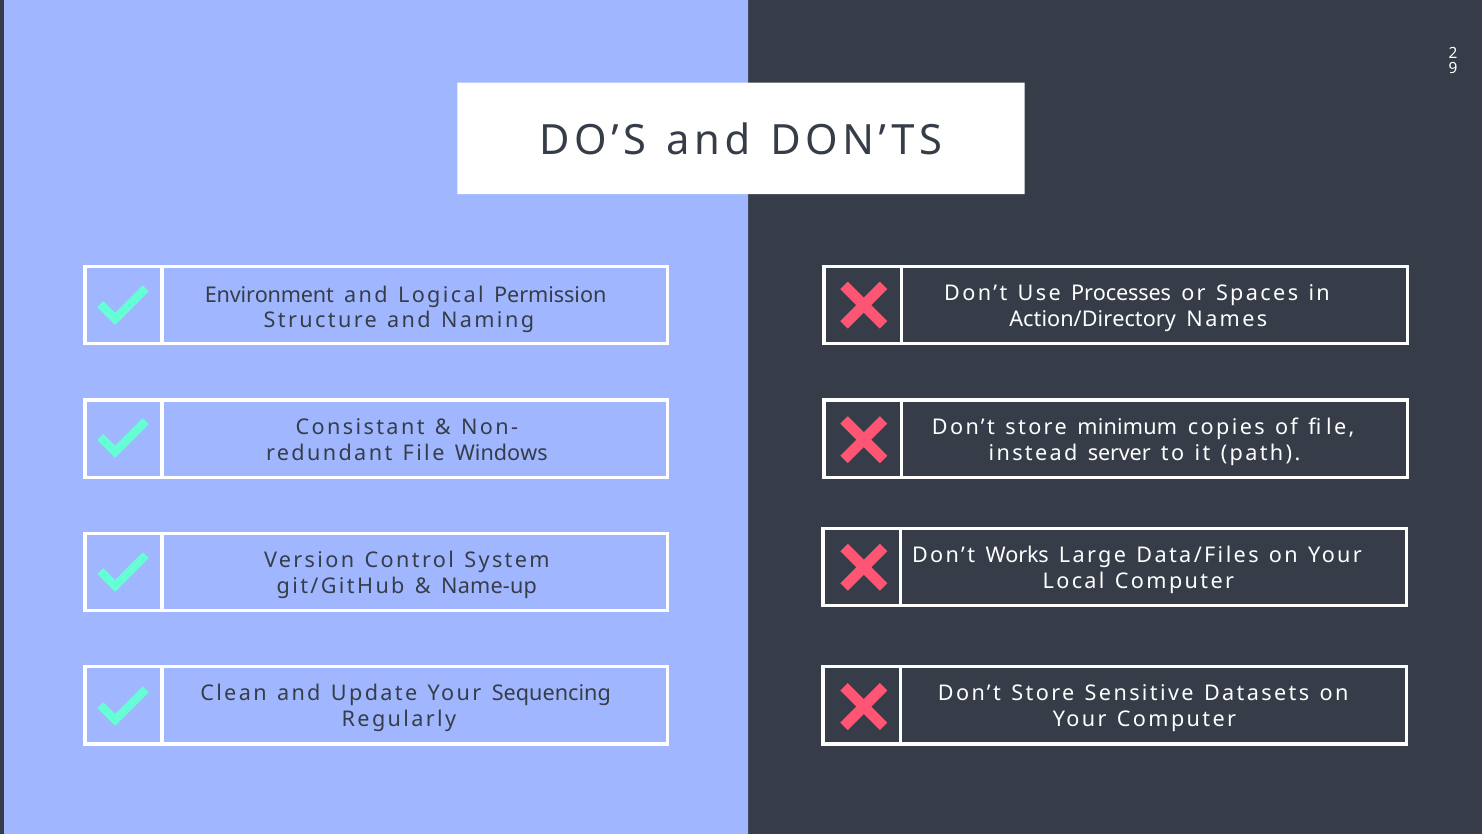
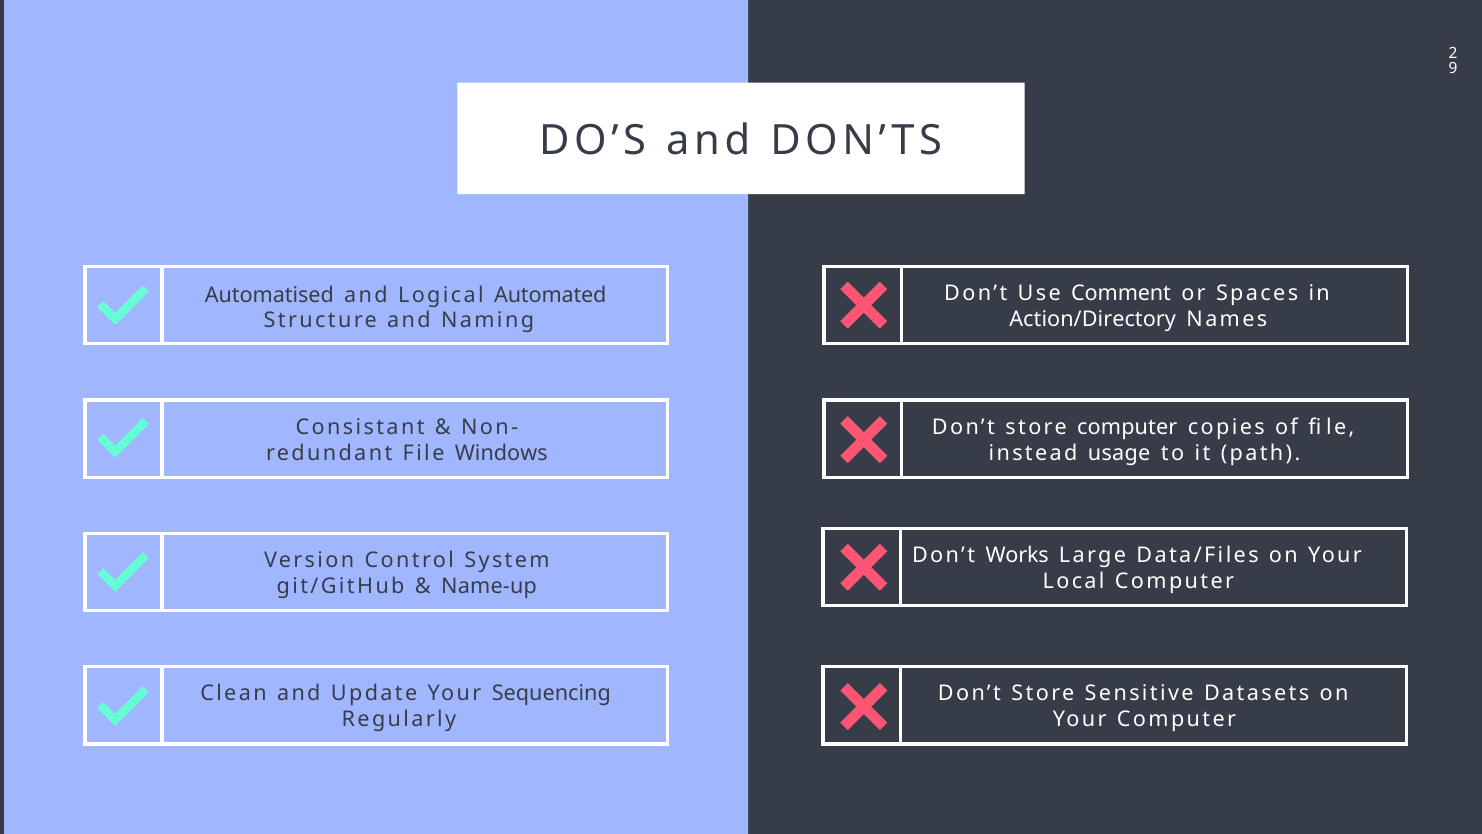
Processes: Processes -> Comment (1121, 293)
Environment: Environment -> Automatised (269, 295)
Permission: Permission -> Automated (550, 295)
store minimum: minimum -> computer (1127, 428)
server: server -> usage (1119, 454)
